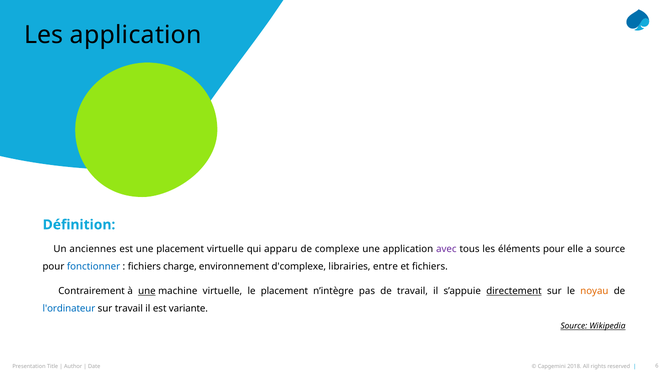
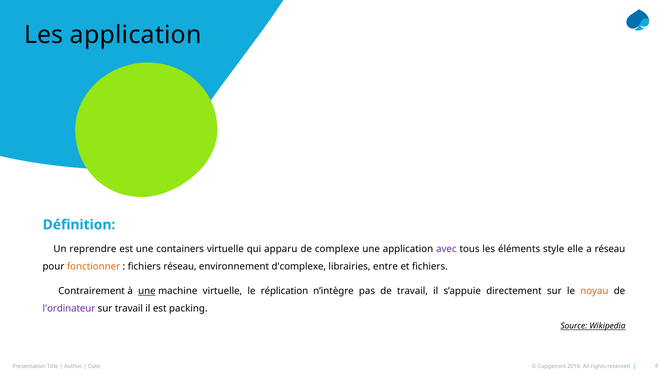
anciennes: anciennes -> reprendre (93, 249)
une placement: placement -> containers (180, 249)
éléments pour: pour -> style (554, 249)
a source: source -> réseau (610, 249)
fonctionner colour: blue -> orange (94, 266)
fichiers charge: charge -> réseau (180, 266)
le placement: placement -> réplication (284, 291)
directement underline: present -> none (514, 291)
l'ordinateur colour: blue -> purple (69, 308)
variante: variante -> packing (188, 308)
